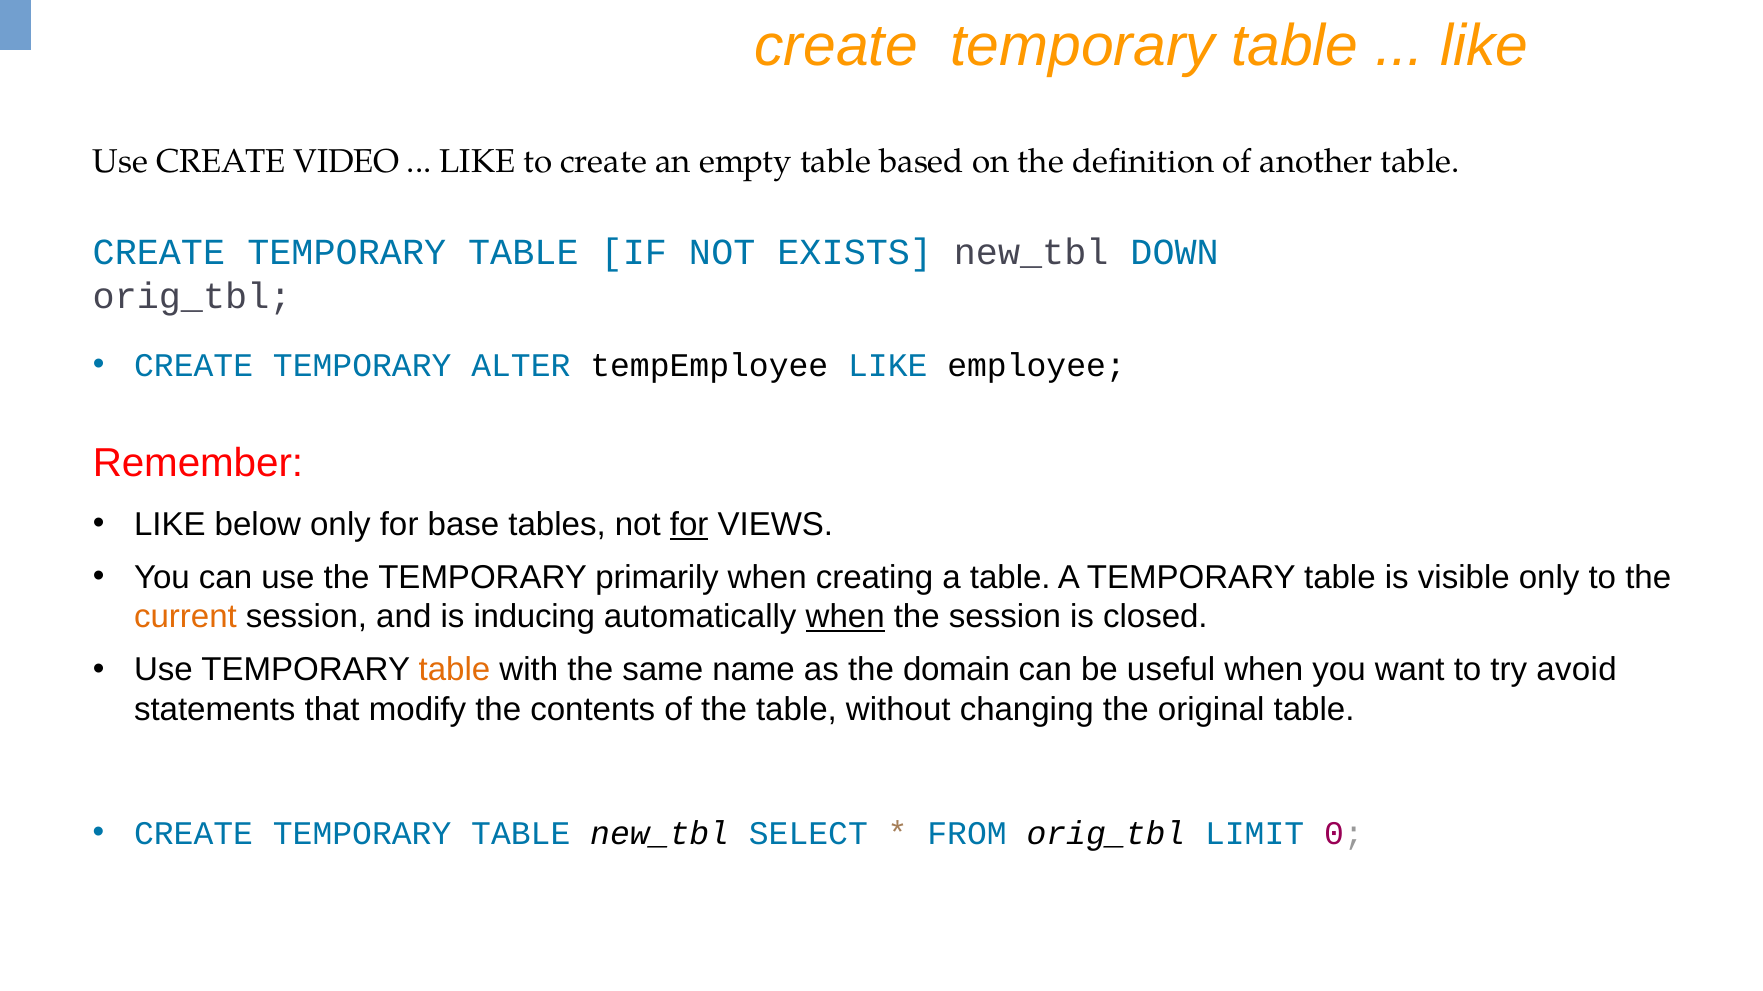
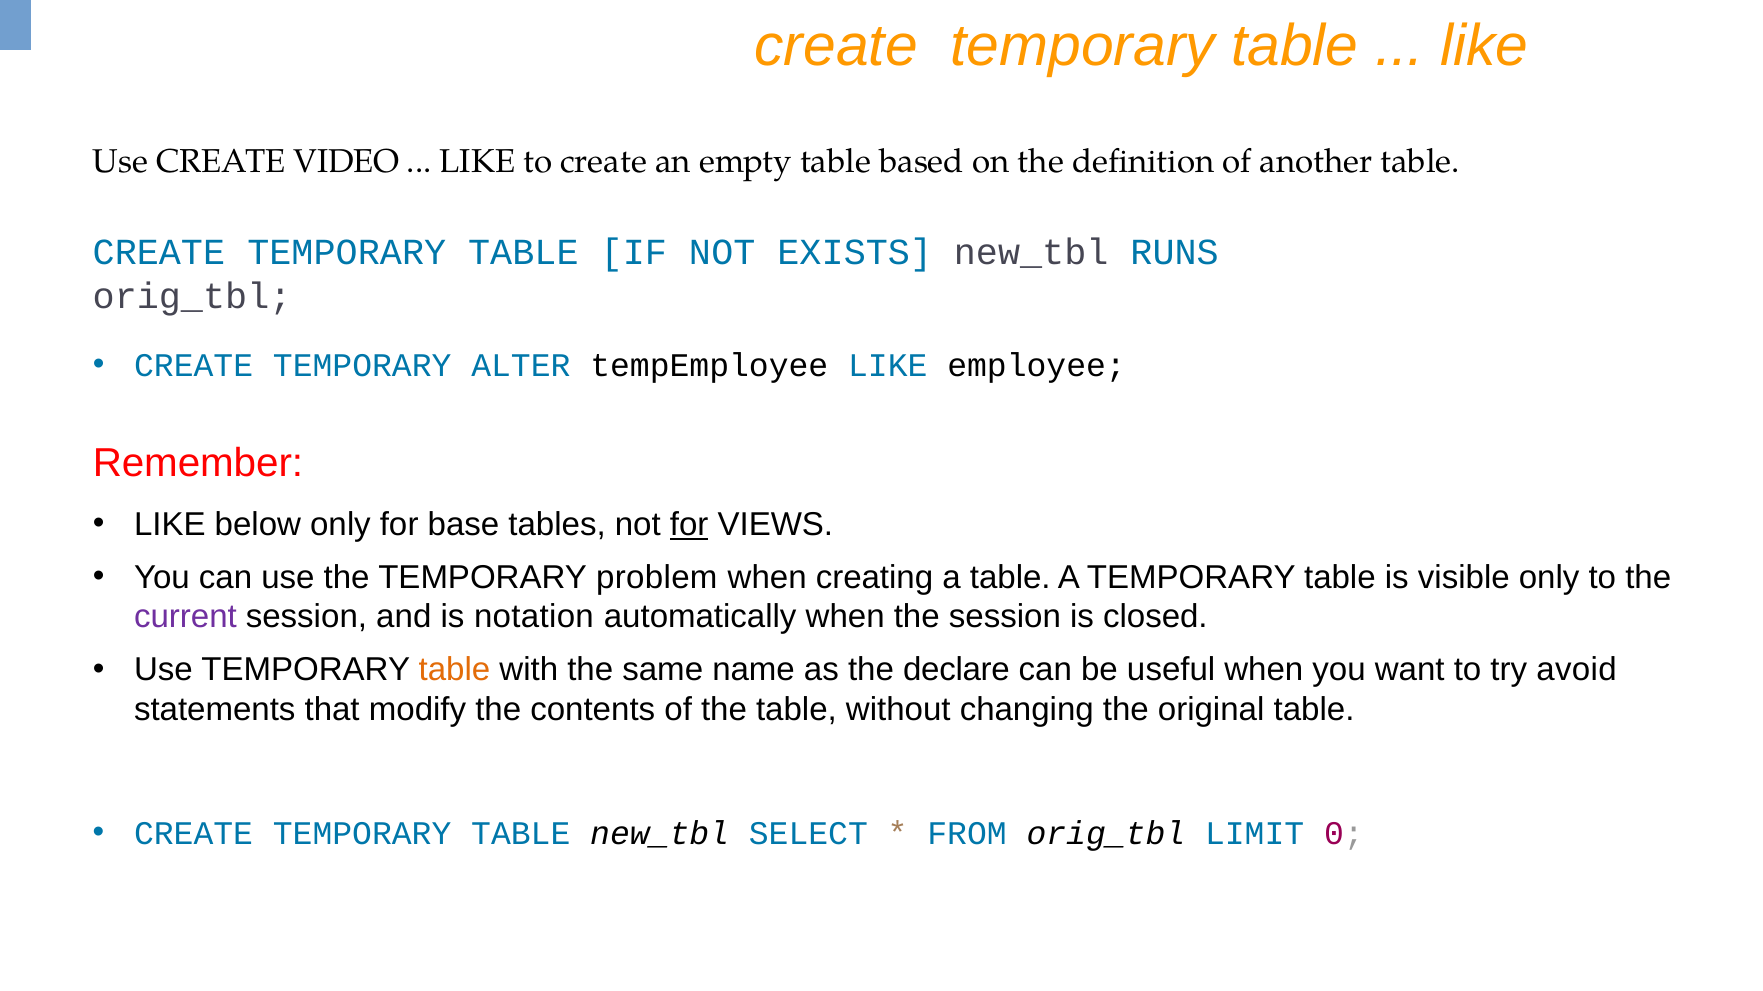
DOWN: DOWN -> RUNS (1175, 252)
primarily: primarily -> problem (657, 578)
current colour: orange -> purple (185, 617)
inducing: inducing -> notation (534, 617)
when underline: present -> none (845, 617)
domain: domain -> declare (956, 670)
